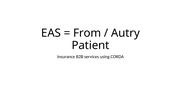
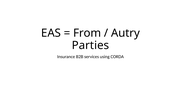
Patient: Patient -> Parties (90, 45)
